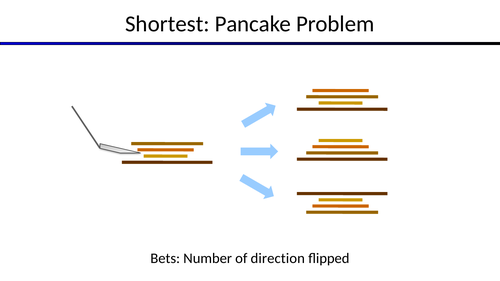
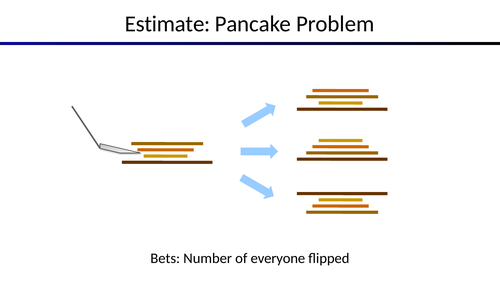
Shortest: Shortest -> Estimate (168, 24)
direction: direction -> everyone (278, 259)
